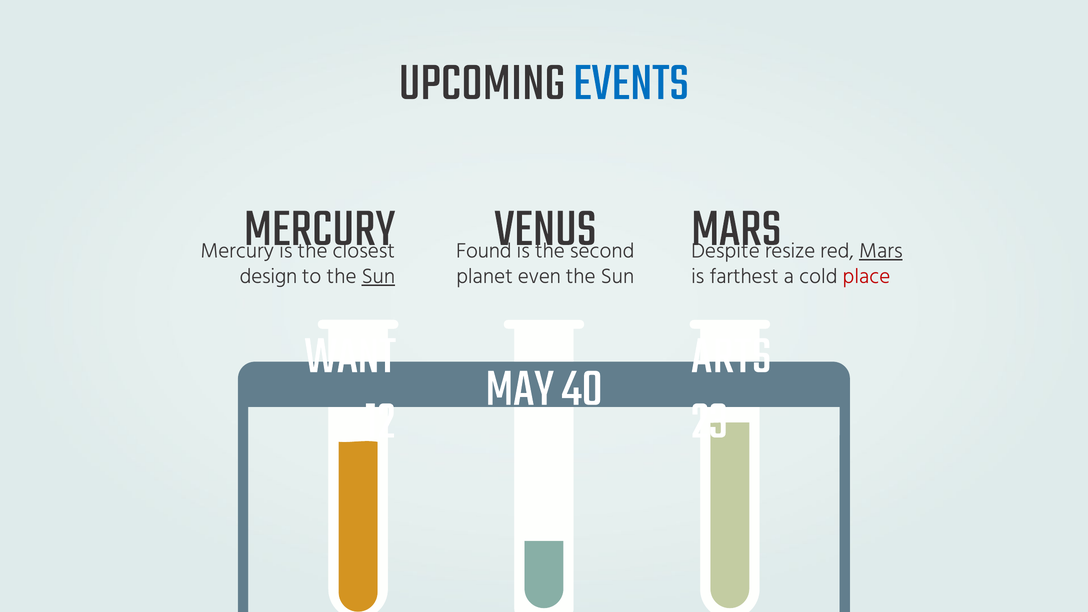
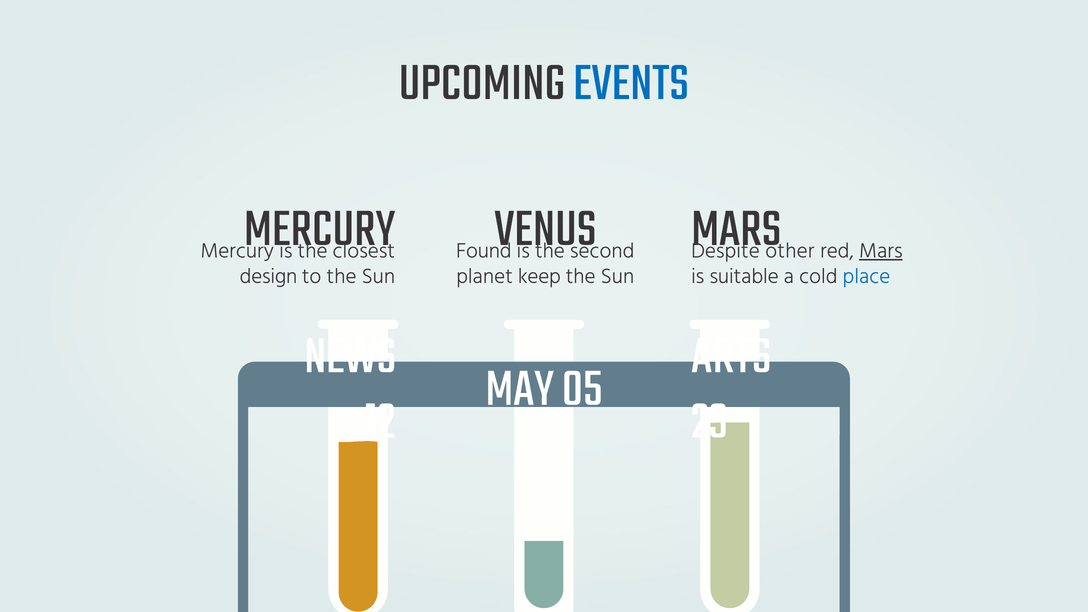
resize: resize -> other (790, 251)
Sun underline: present -> none (378, 276)
even: even -> keep (539, 276)
farthest: farthest -> suitable (744, 276)
place colour: red -> blue (866, 276)
WANT: WANT -> NEWS (350, 354)
40: 40 -> 05 (582, 387)
